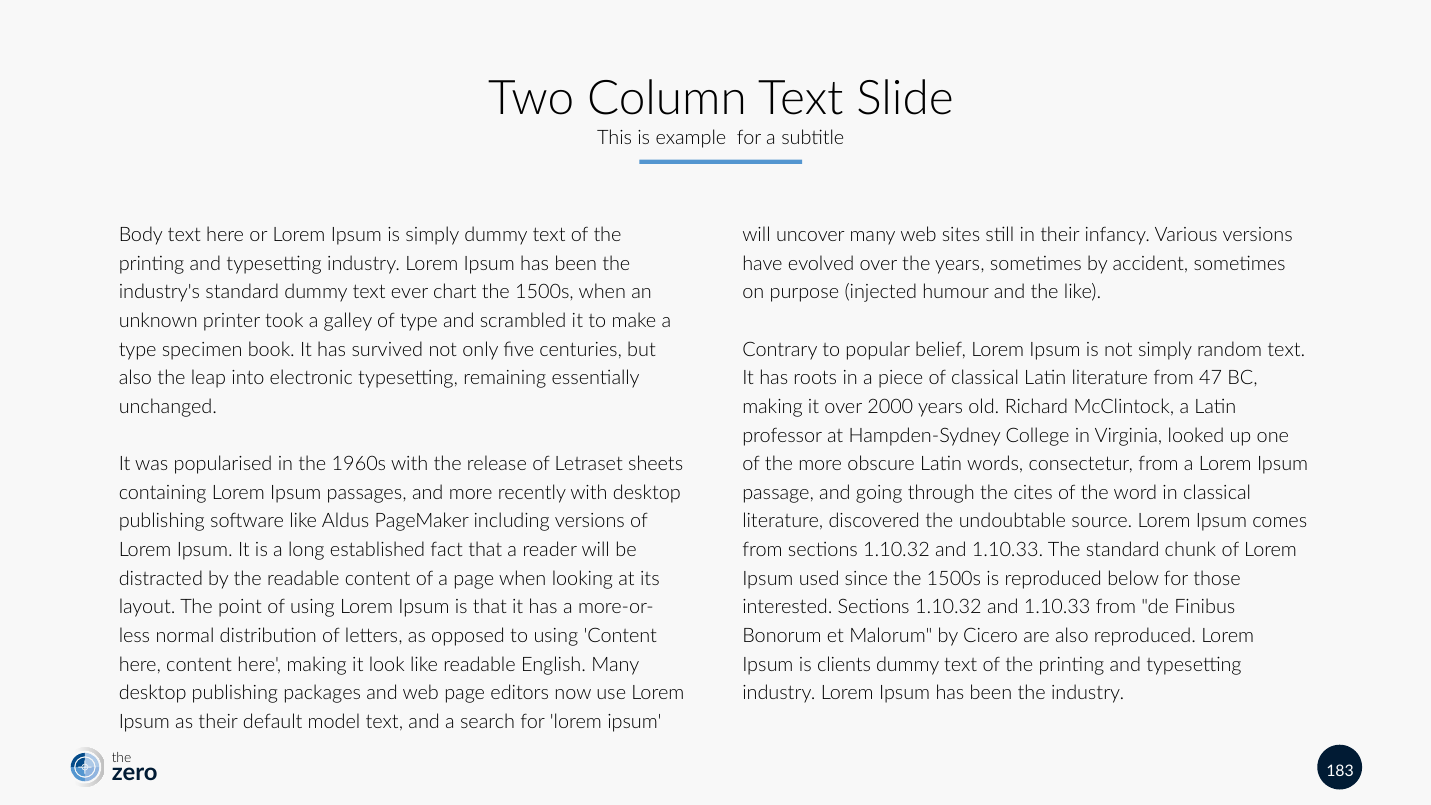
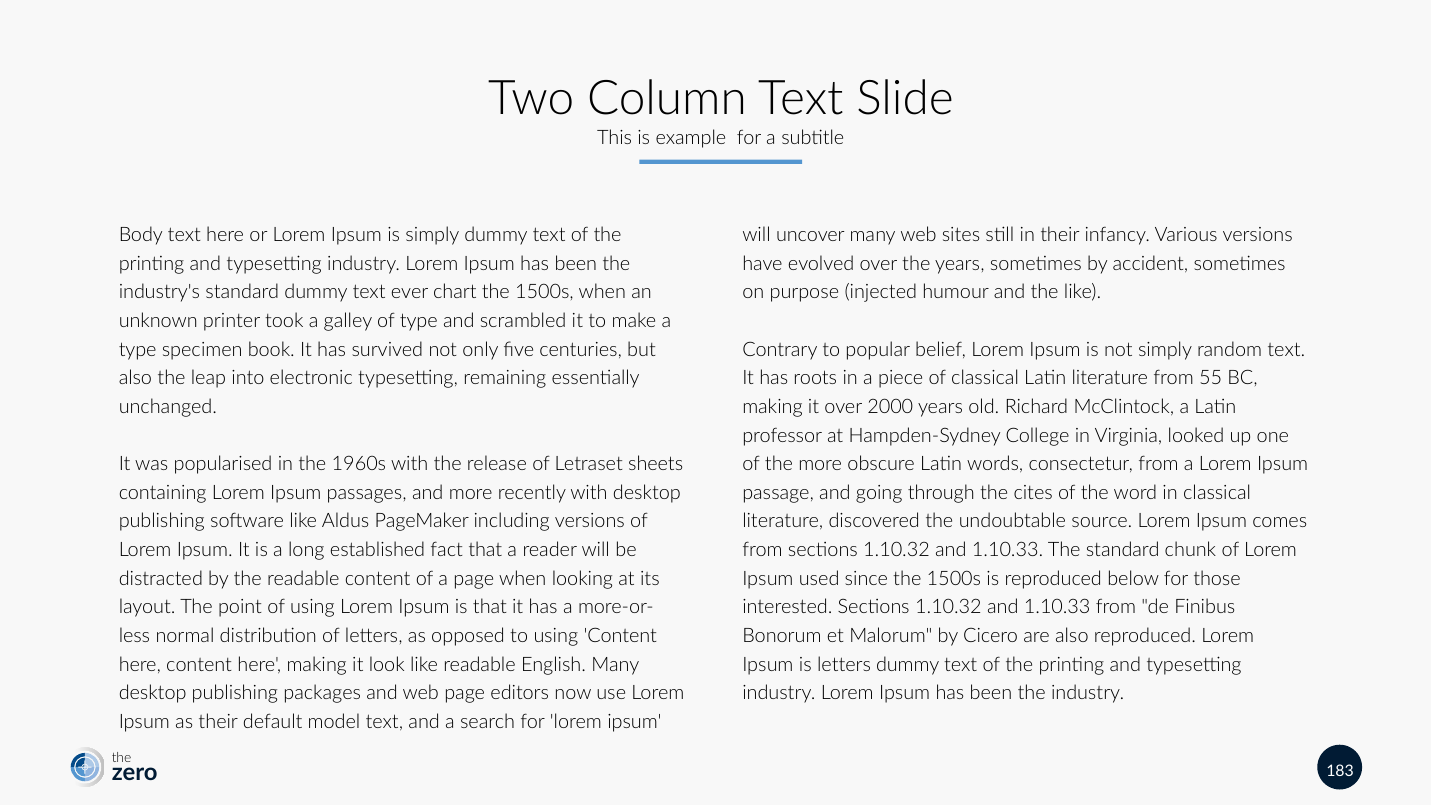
47: 47 -> 55 (1211, 378)
is clients: clients -> letters (844, 664)
